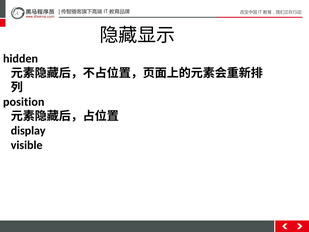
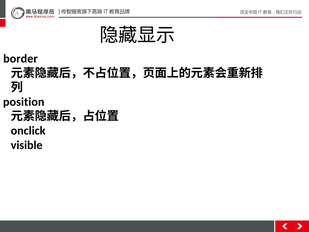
hidden: hidden -> border (20, 59)
display: display -> onclick (28, 131)
